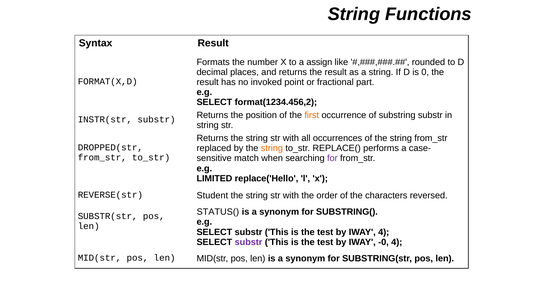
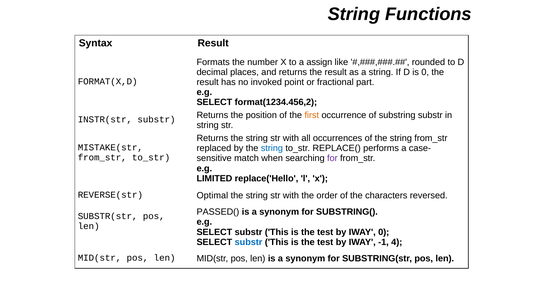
DROPPED(str: DROPPED(str -> MISTAKE(str (110, 147)
string colour: orange -> blue (272, 148)
Student: Student -> Optimal (212, 195)
STATUS(: STATUS( -> PASSED( (218, 212)
IWAY 4: 4 -> 0 (384, 232)
substr colour: purple -> blue (249, 242)
-0: -0 -> -1 (383, 242)
